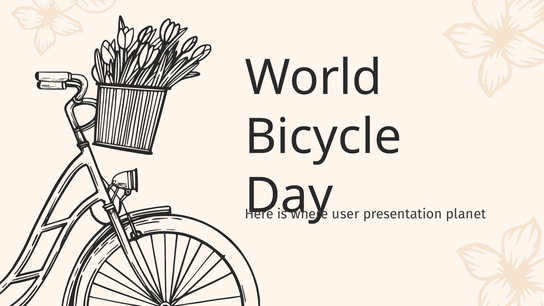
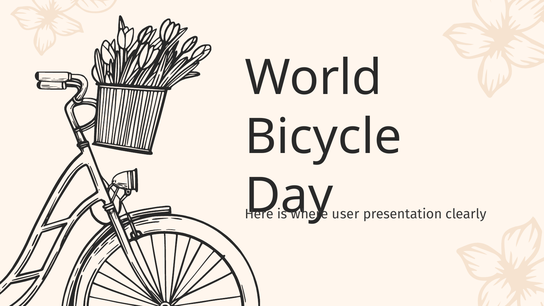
planet: planet -> clearly (466, 214)
